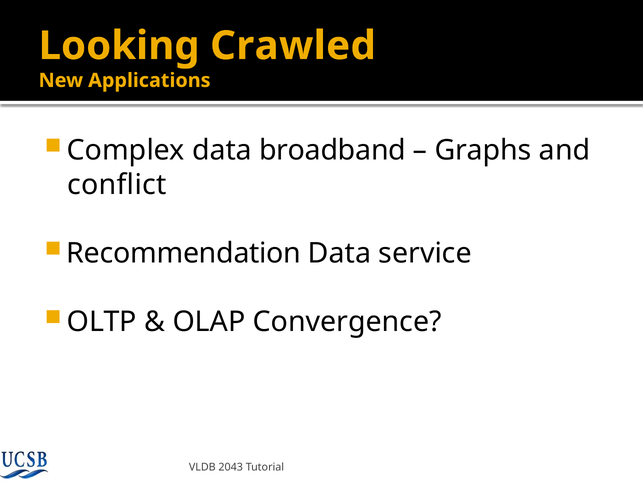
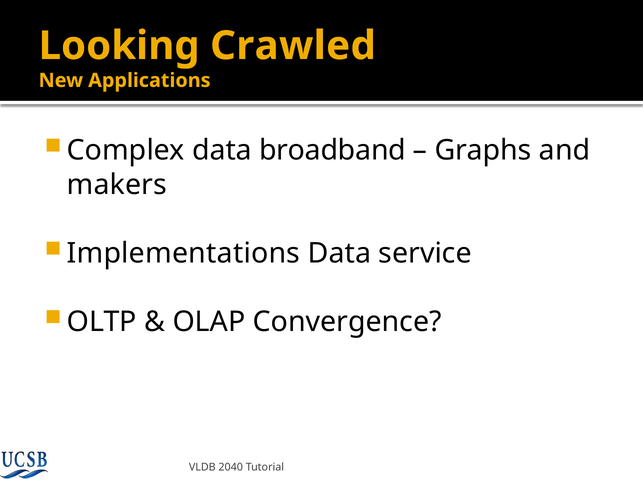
conflict: conflict -> makers (117, 185)
Recommendation: Recommendation -> Implementations (184, 253)
2043: 2043 -> 2040 (231, 467)
